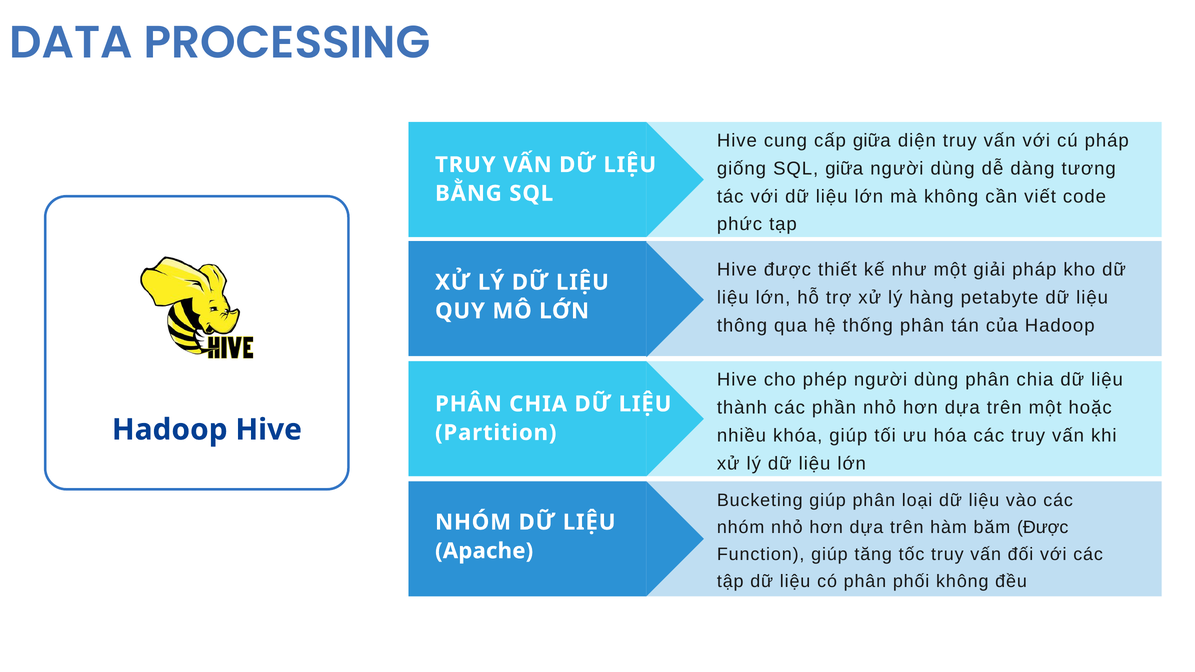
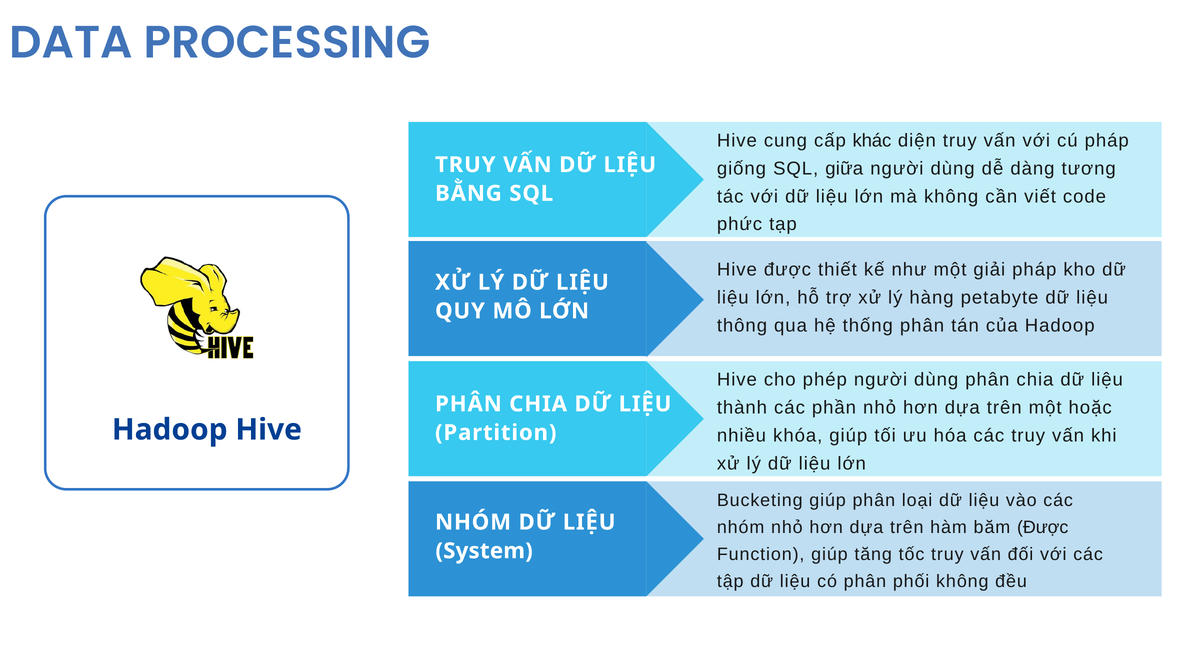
cấp giữa: giữa -> khác (872, 141)
Apache: Apache -> System (484, 551)
